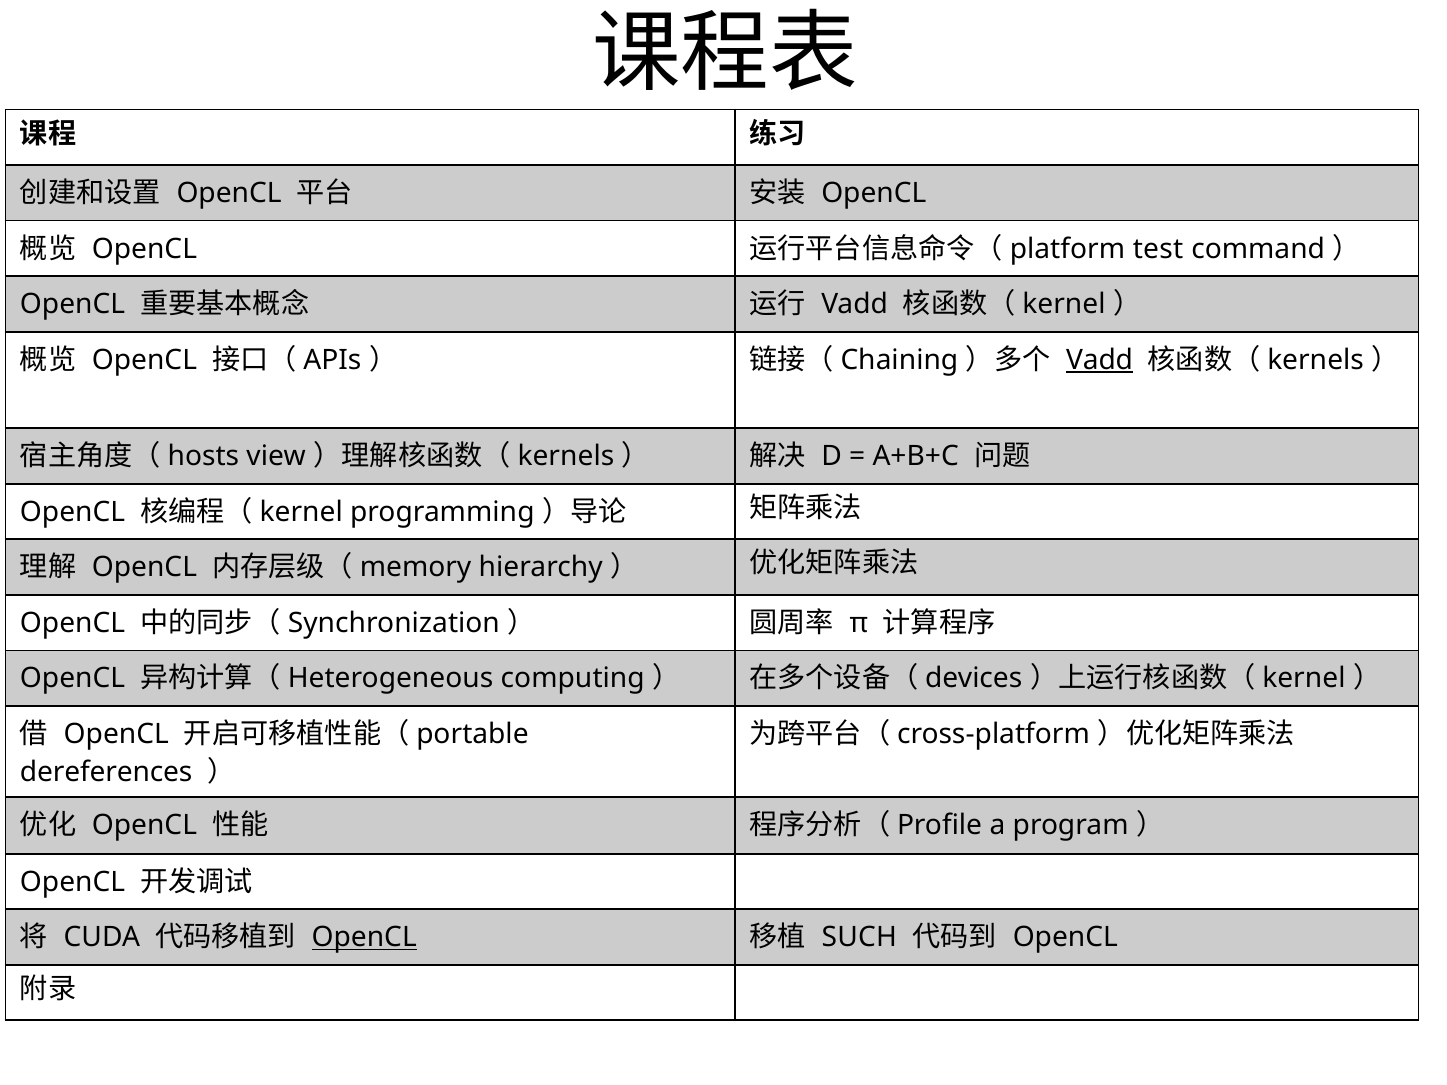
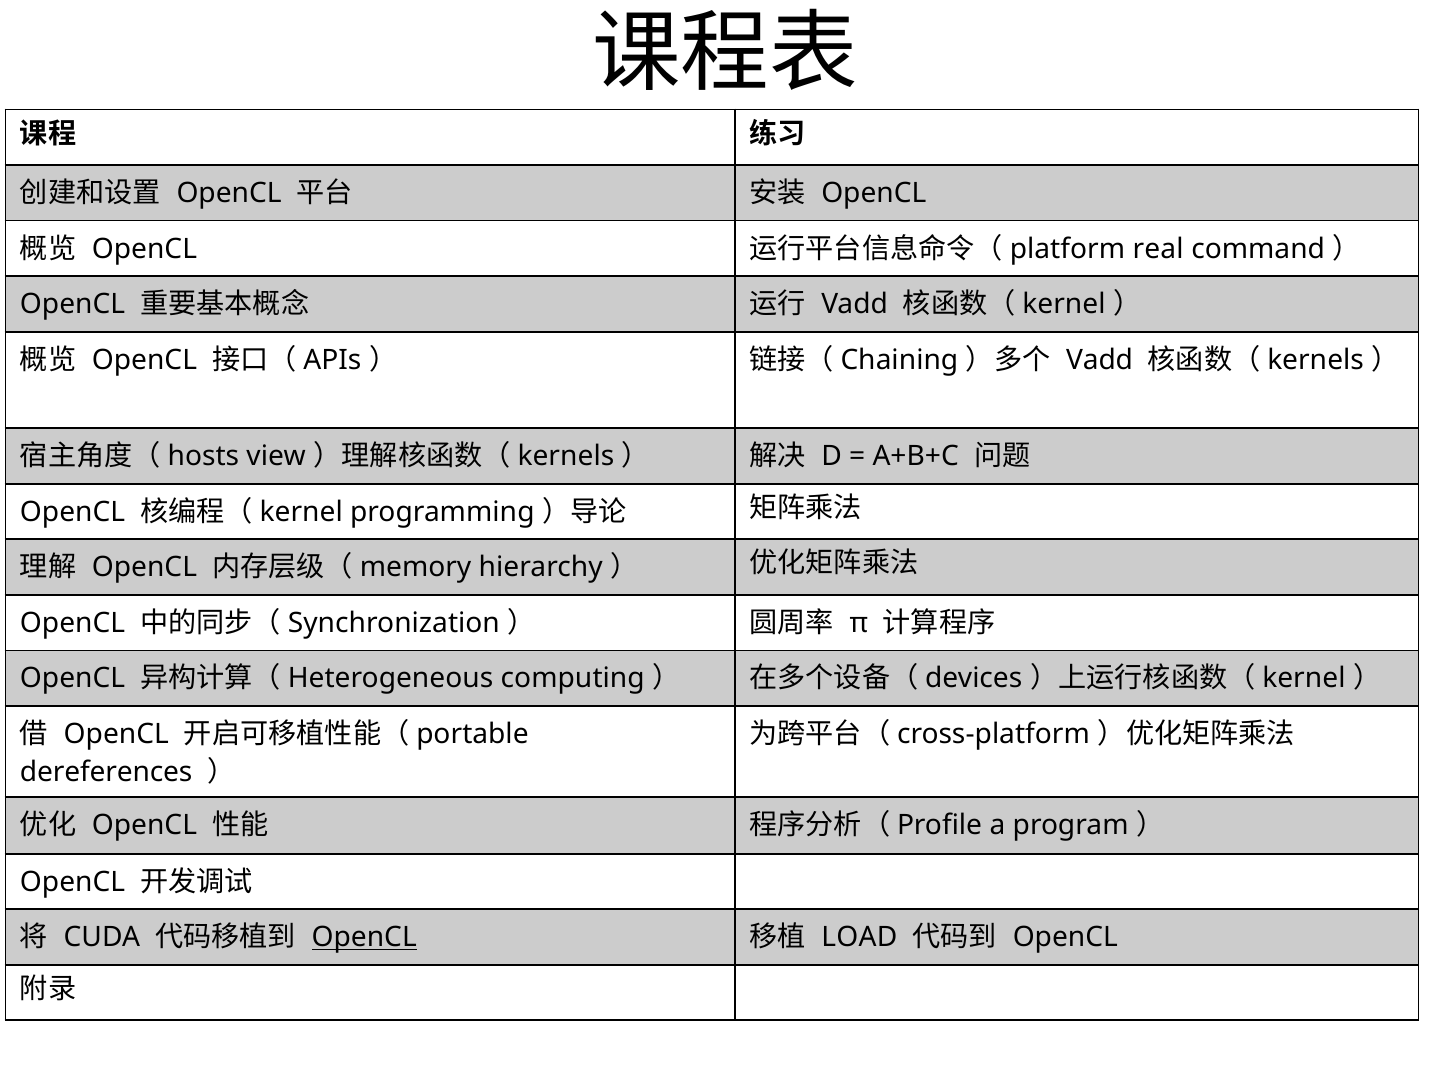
test: test -> real (1158, 249)
Vadd underline: present -> none (1100, 360)
SUCH: SUCH -> LOAD (859, 937)
